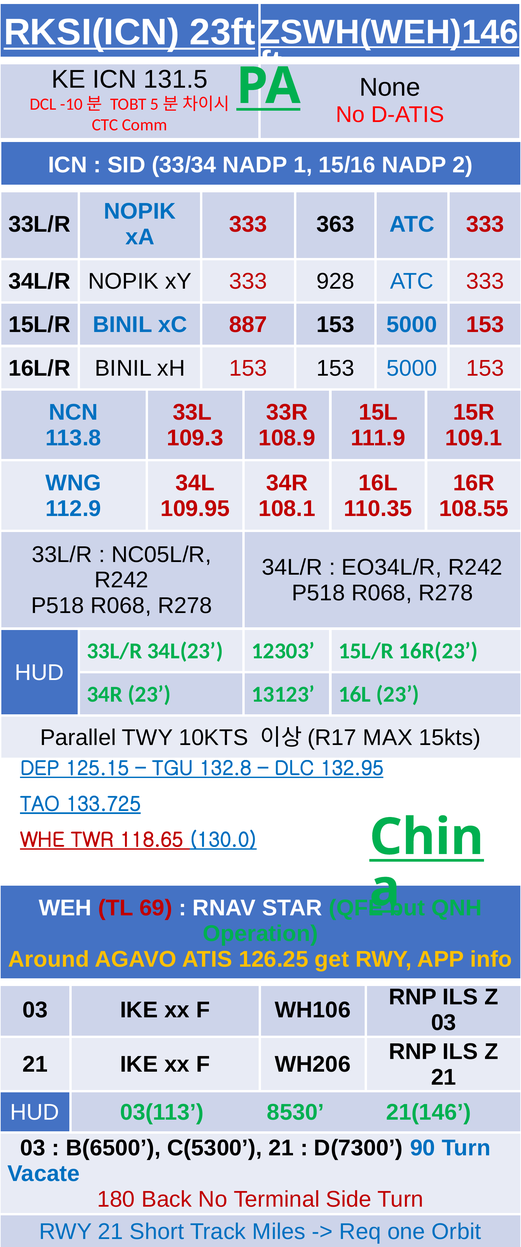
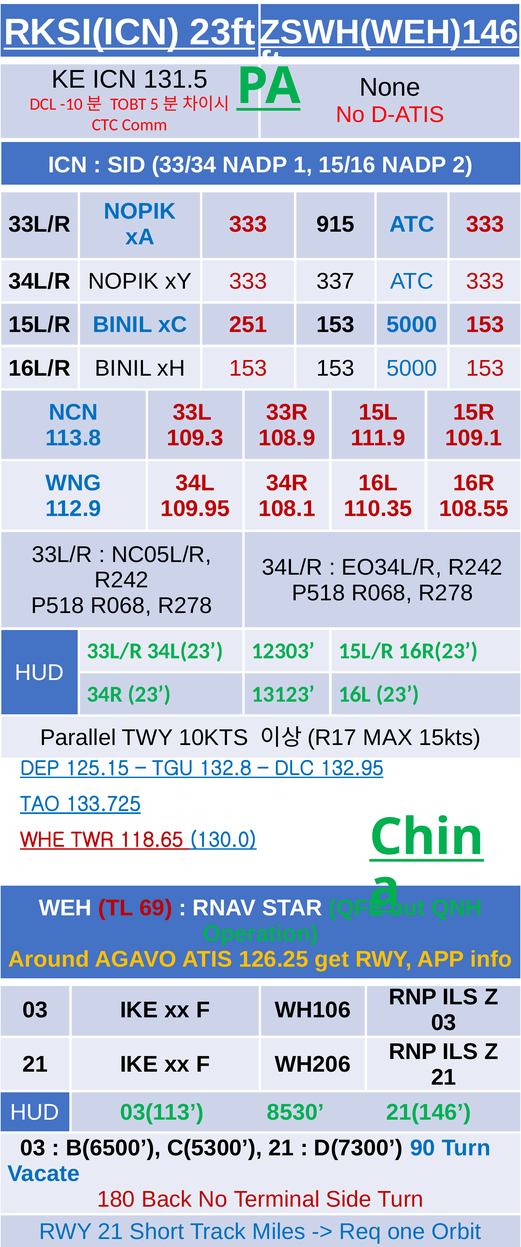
363: 363 -> 915 (335, 224)
928: 928 -> 337 (335, 281)
887: 887 -> 251 (248, 325)
